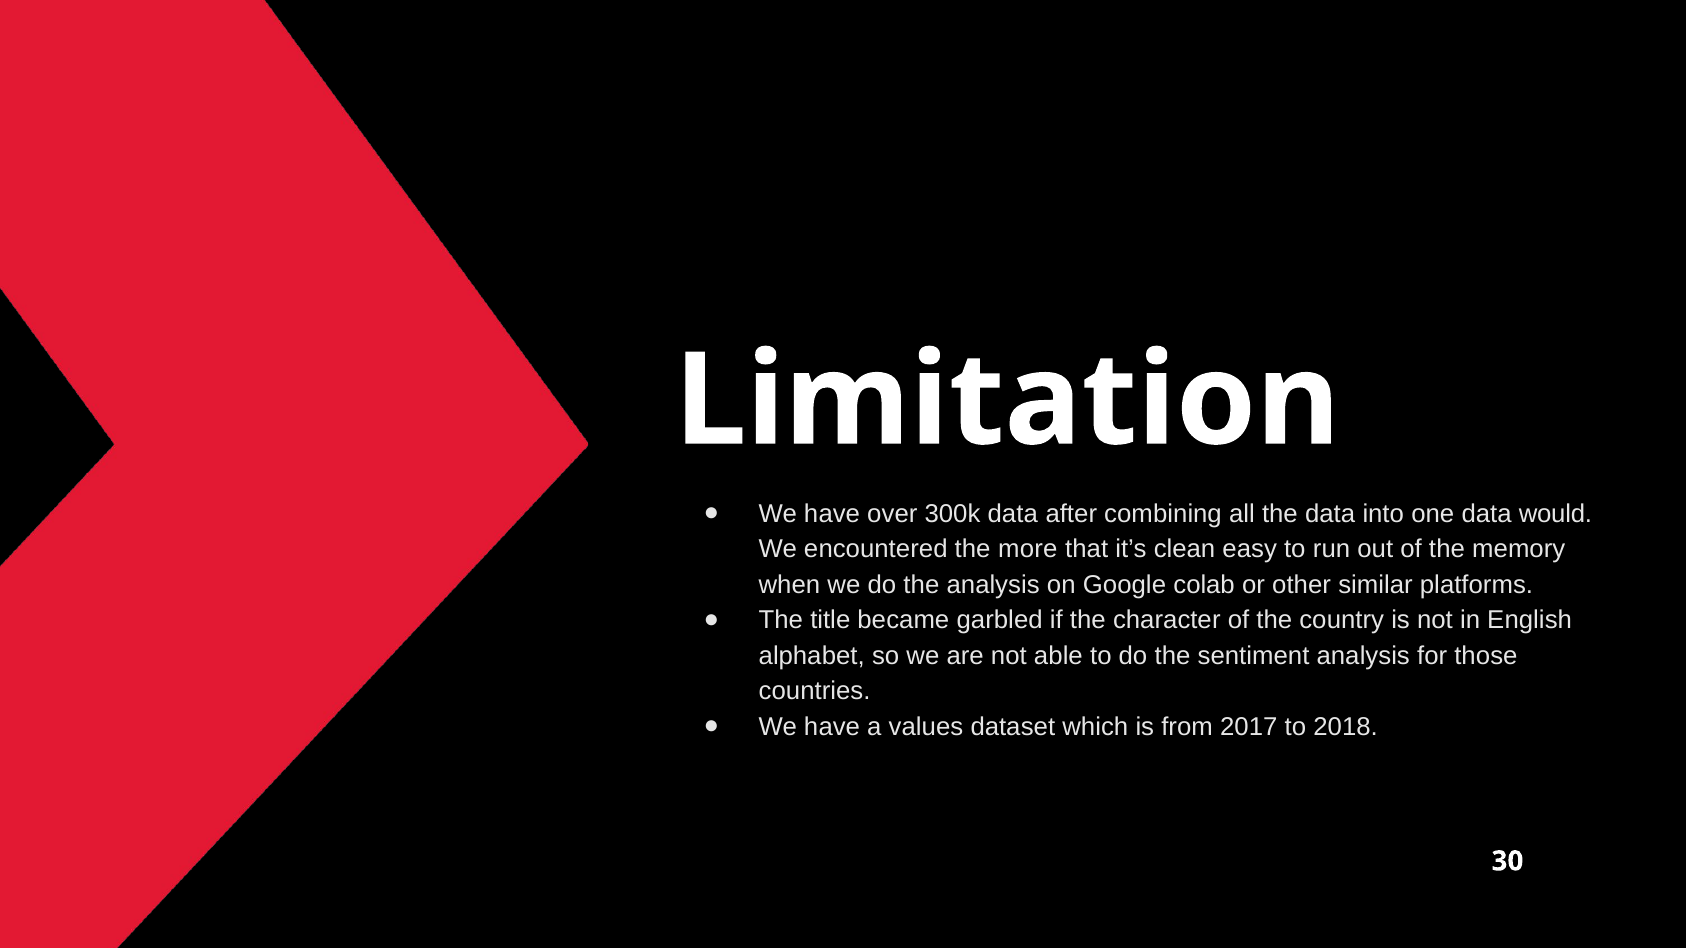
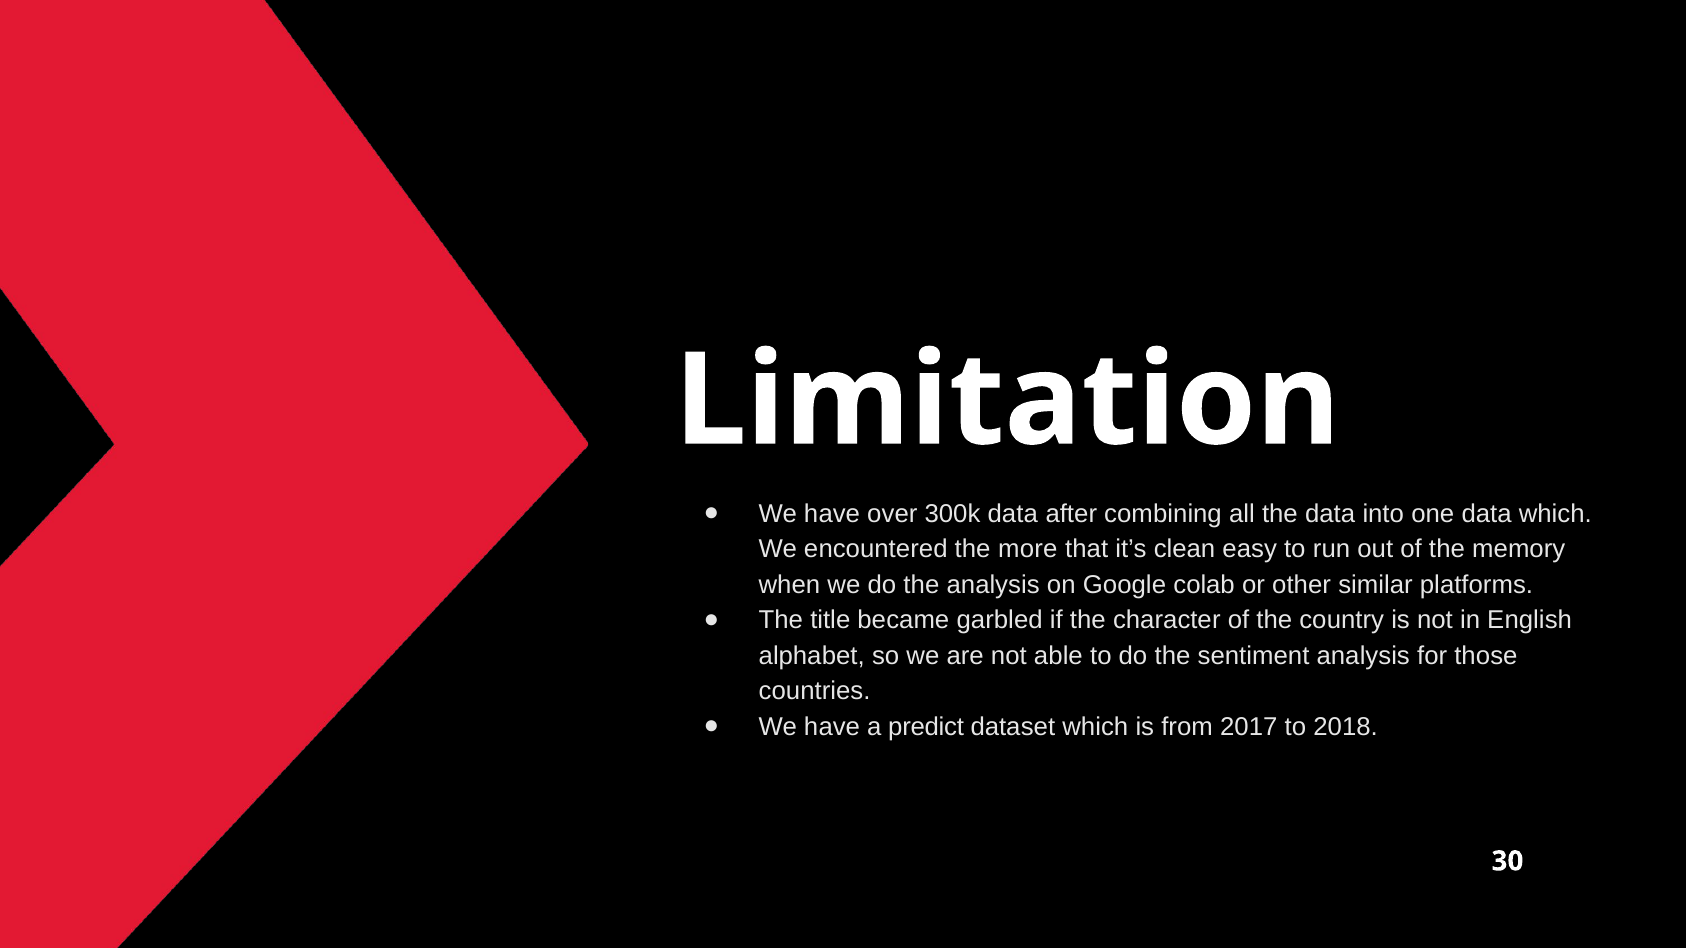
data would: would -> which (1555, 514)
values: values -> predict (926, 727)
